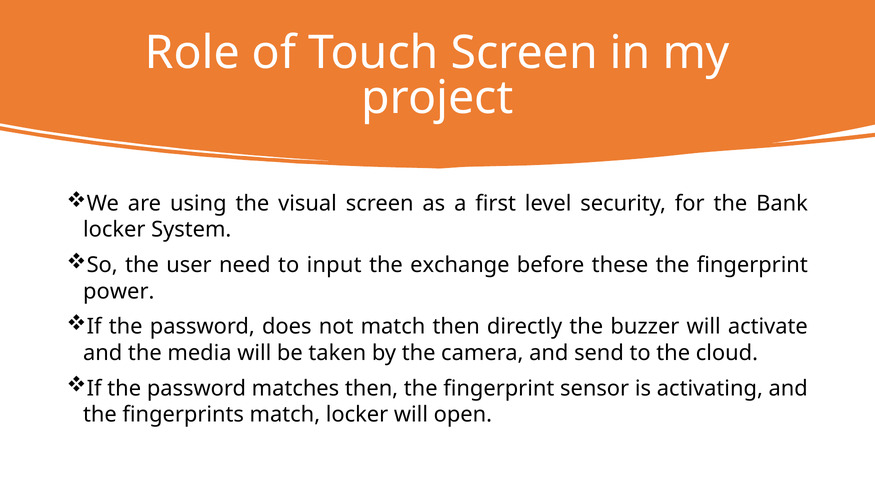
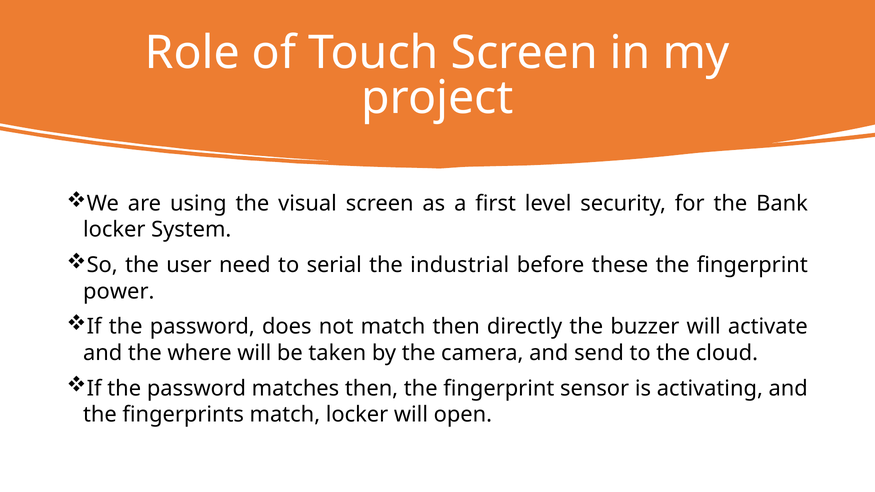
input: input -> serial (334, 265)
exchange: exchange -> industrial (460, 265)
media: media -> where (200, 353)
